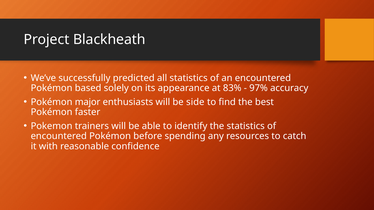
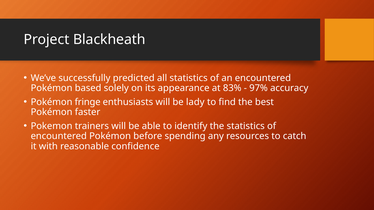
major: major -> fringe (88, 102)
side: side -> lady (195, 102)
